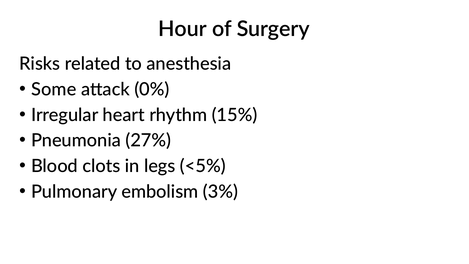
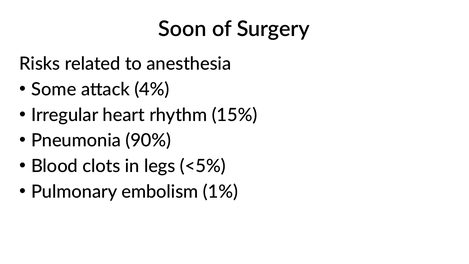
Hour: Hour -> Soon (182, 29)
0%: 0% -> 4% (152, 89)
27%: 27% -> 90% (148, 140)
3%: 3% -> 1% (220, 192)
